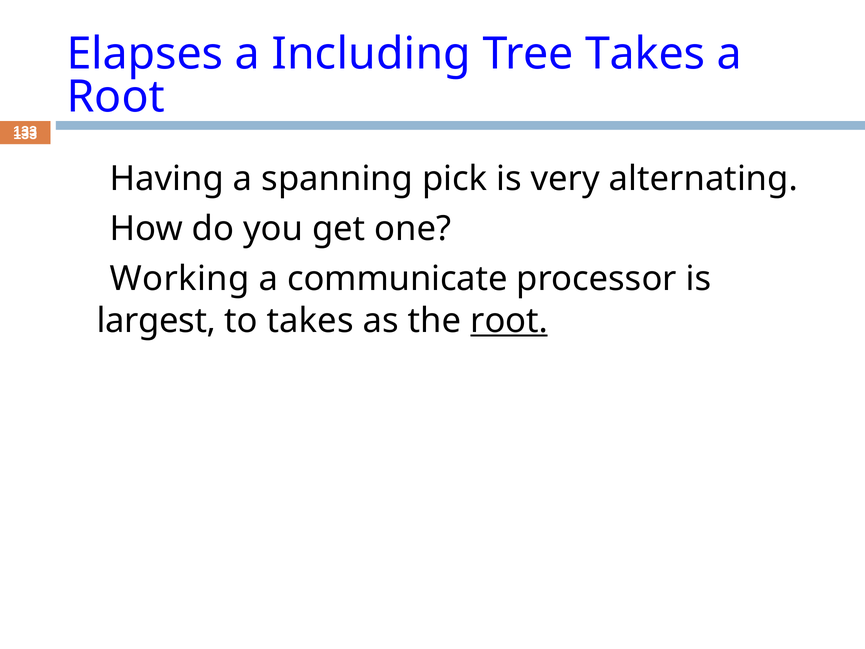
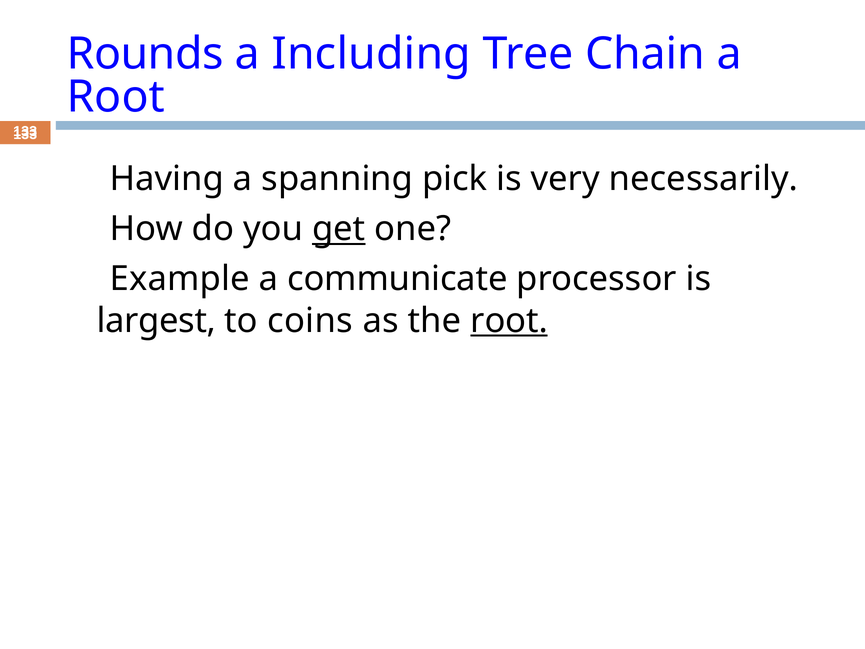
Elapses: Elapses -> Rounds (145, 54)
Tree Takes: Takes -> Chain (645, 54)
alternating: alternating -> necessarily (703, 179)
get underline: none -> present (339, 229)
Working: Working -> Example (180, 279)
to takes: takes -> coins (310, 320)
